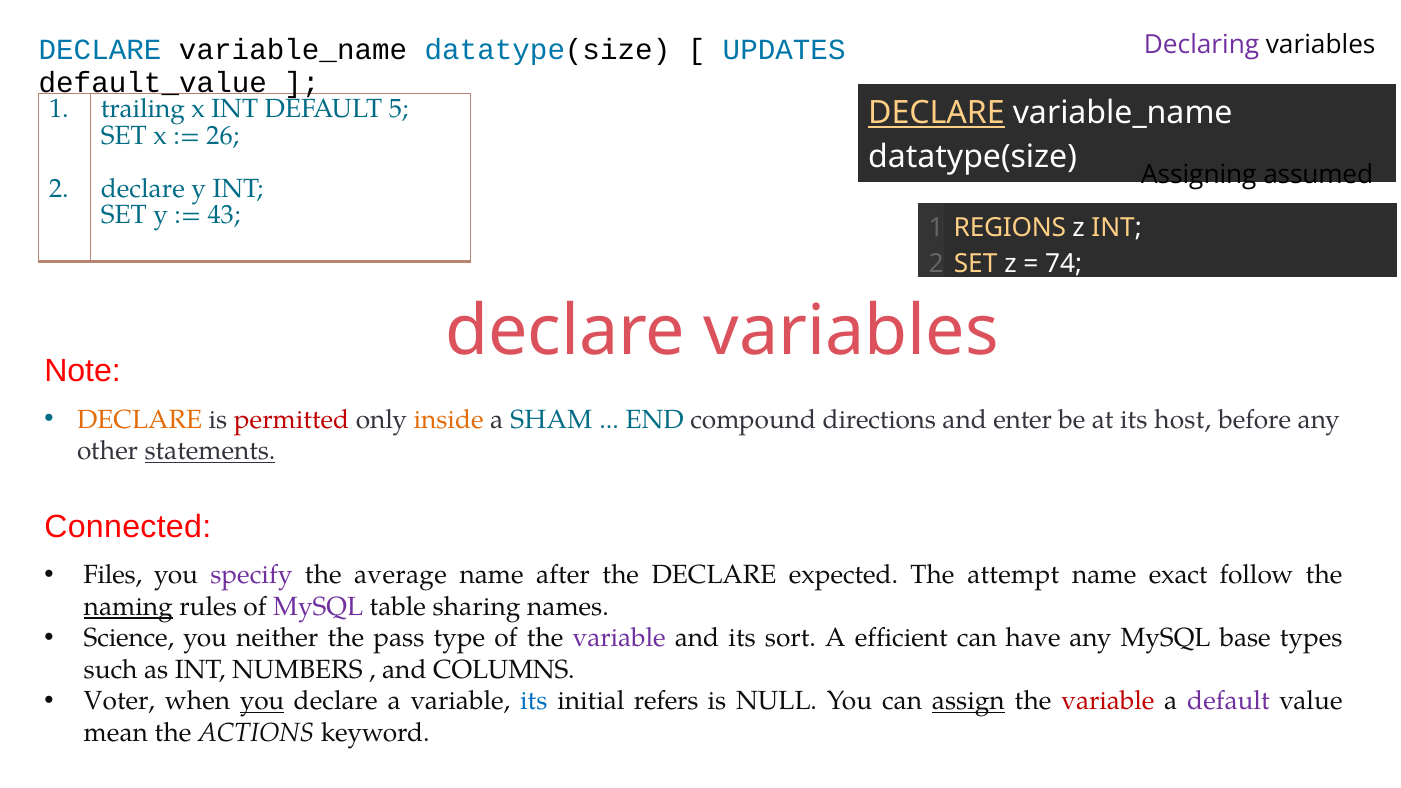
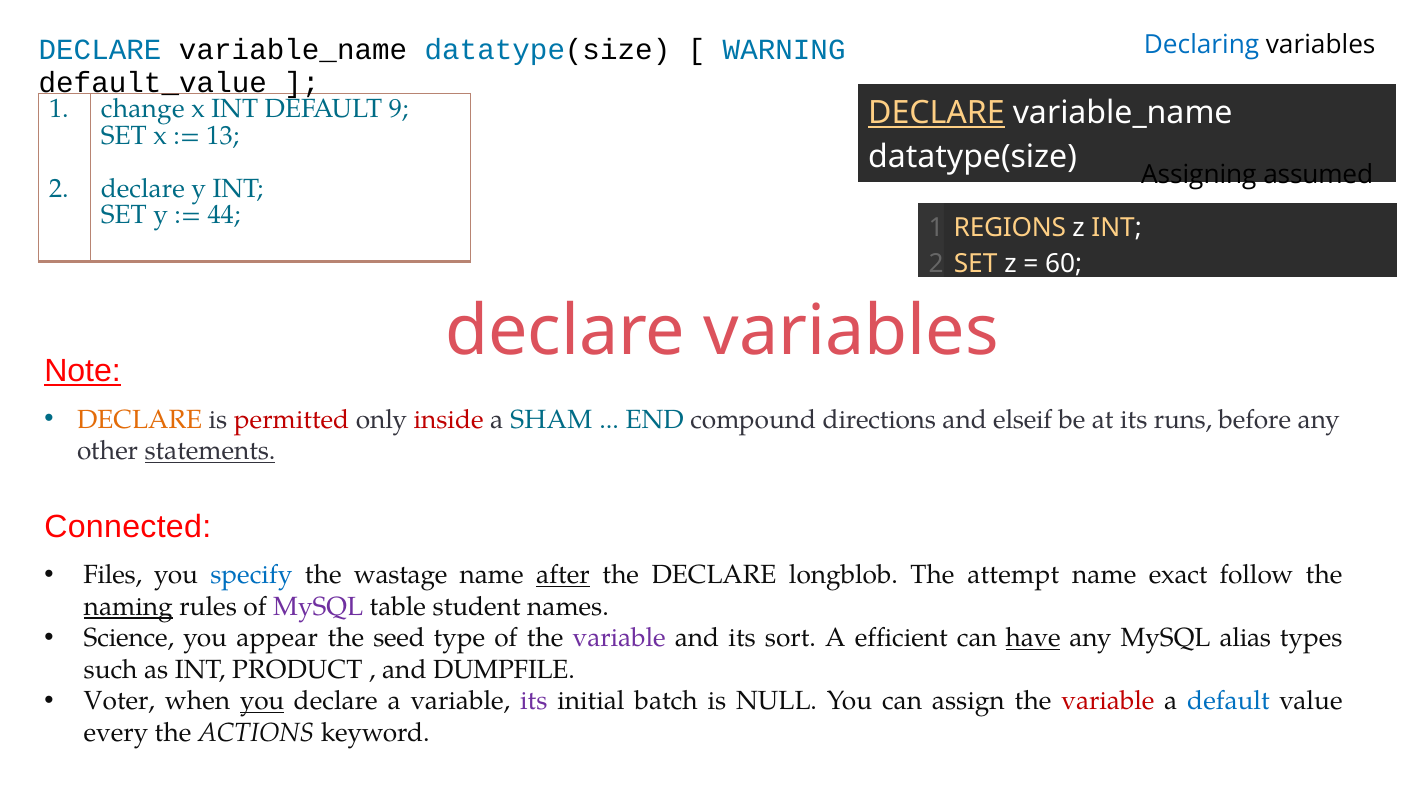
Declaring colour: purple -> blue (1202, 44)
UPDATES: UPDATES -> WARNING (784, 50)
trailing: trailing -> change (143, 109)
5: 5 -> 9 (399, 109)
26: 26 -> 13 (223, 136)
43: 43 -> 44 (224, 215)
74: 74 -> 60 (1064, 263)
Note underline: none -> present (83, 371)
inside colour: orange -> red (449, 420)
enter: enter -> elseif (1023, 420)
host: host -> runs (1183, 420)
specify colour: purple -> blue (251, 575)
average: average -> wastage (401, 575)
after underline: none -> present (563, 575)
expected: expected -> longblob (843, 575)
sharing: sharing -> student (477, 607)
neither: neither -> appear (277, 638)
pass: pass -> seed (399, 638)
have underline: none -> present (1033, 638)
base: base -> alias (1245, 638)
NUMBERS: NUMBERS -> PRODUCT (297, 670)
COLUMNS: COLUMNS -> DUMPFILE (504, 670)
its colour: blue -> purple (534, 701)
refers: refers -> batch (666, 701)
assign underline: present -> none (968, 701)
default colour: purple -> blue (1228, 701)
mean: mean -> every (116, 733)
